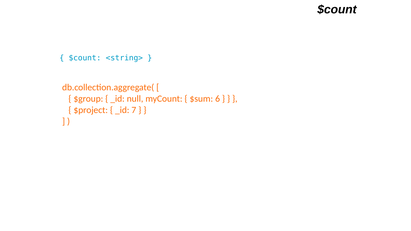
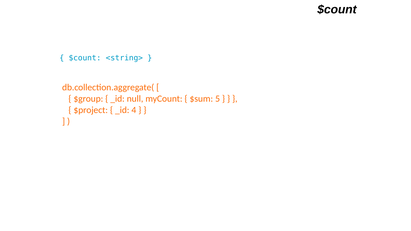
6: 6 -> 5 (218, 99)
7: 7 -> 4 (134, 110)
